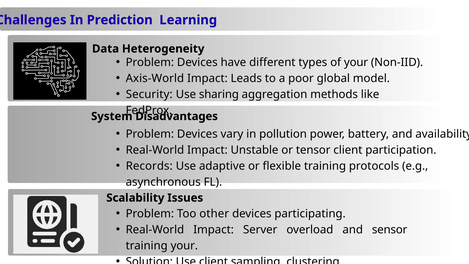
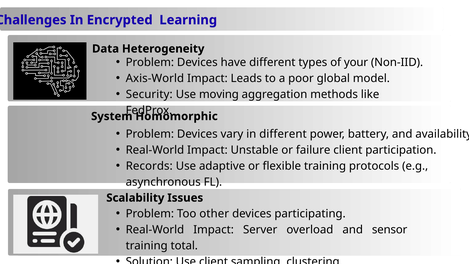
Prediction: Prediction -> Encrypted (120, 20)
sharing: sharing -> moving (219, 94)
Disadvantages: Disadvantages -> Homomorphic (177, 116)
in pollution: pollution -> different (283, 134)
tensor: tensor -> failure (313, 150)
training your: your -> total (184, 246)
